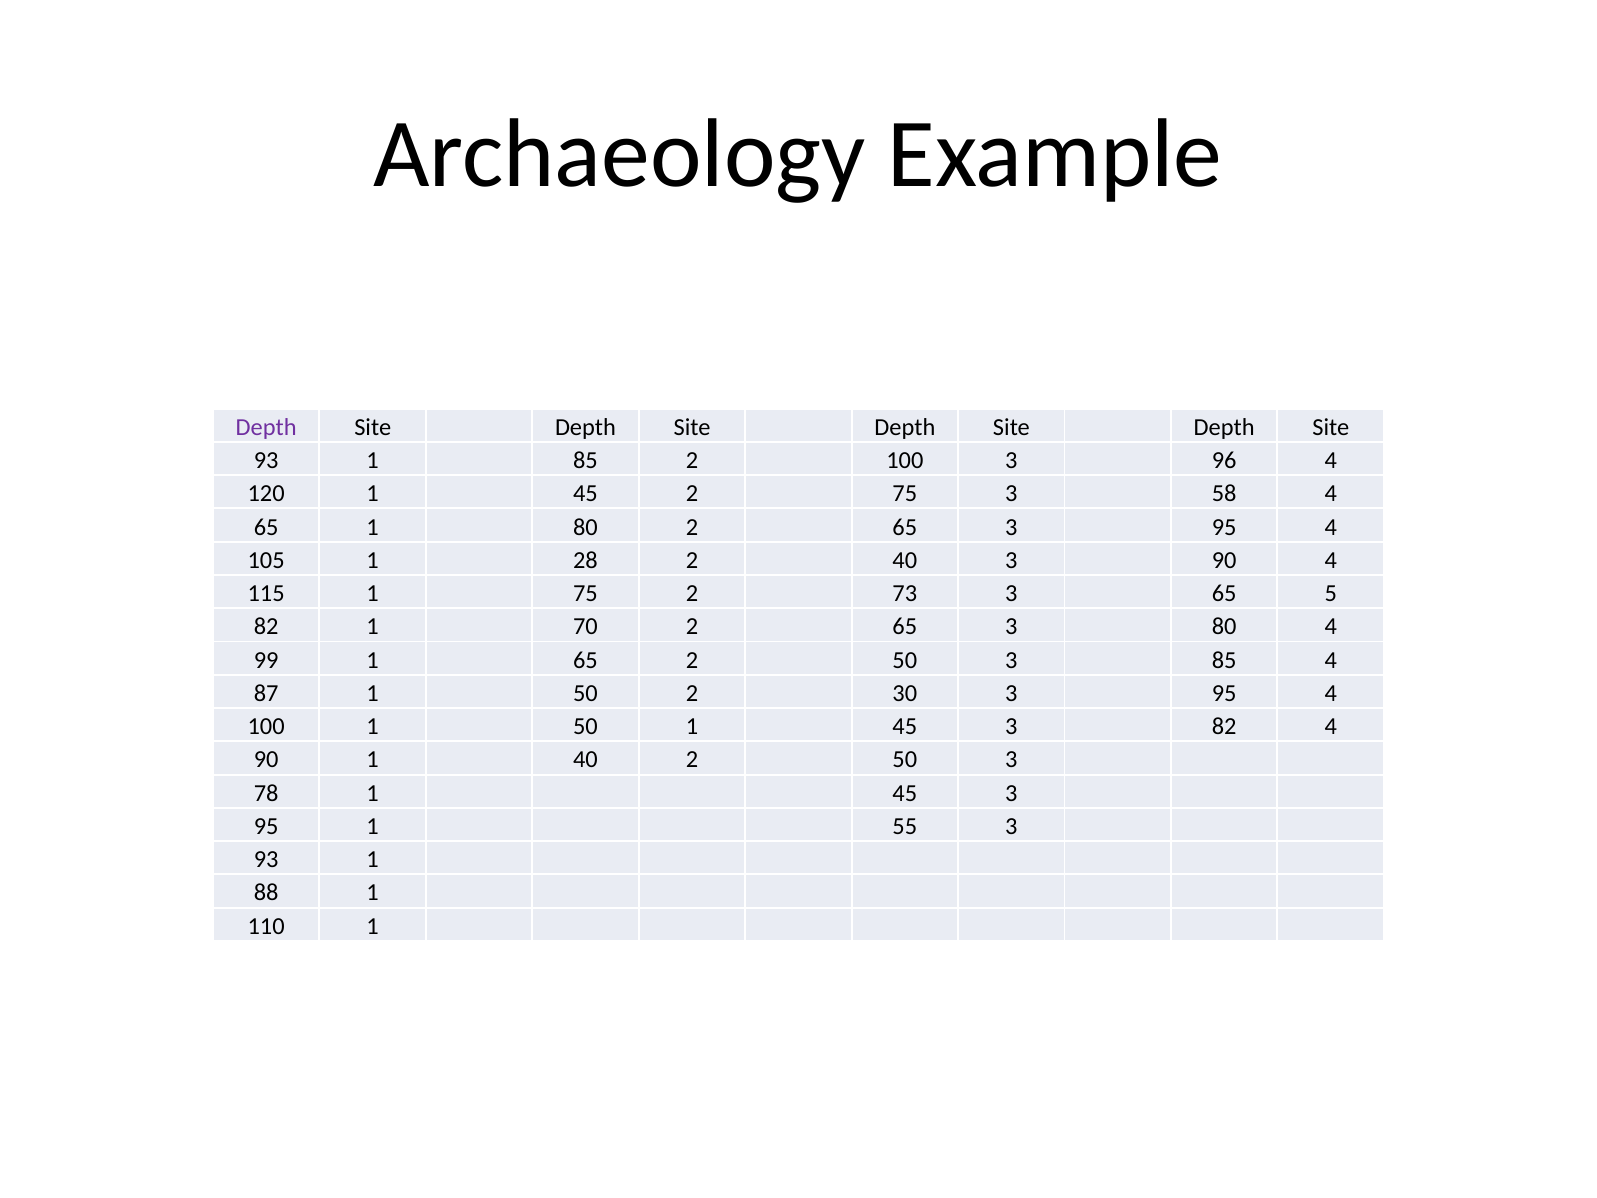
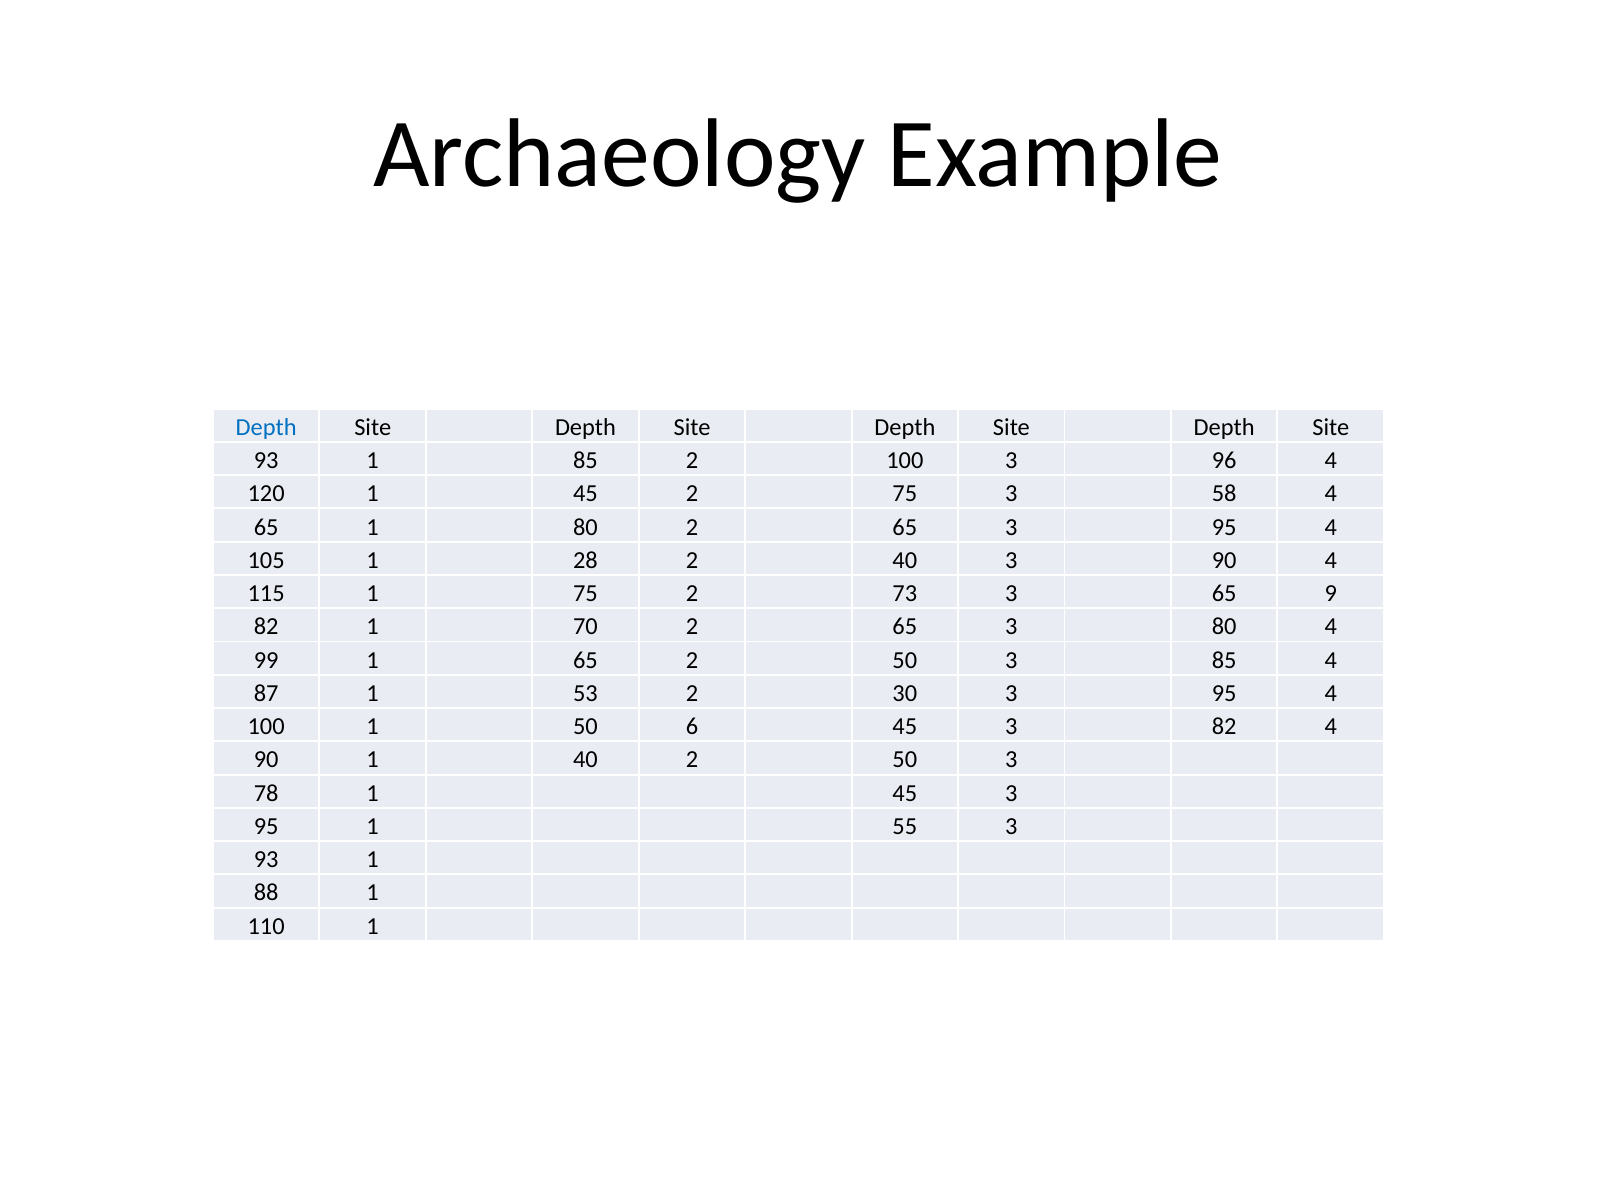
Depth colour: purple -> blue (266, 427)
5: 5 -> 9 (1331, 593)
87 1 50: 50 -> 53 (585, 693)
50 1: 1 -> 6 (692, 726)
